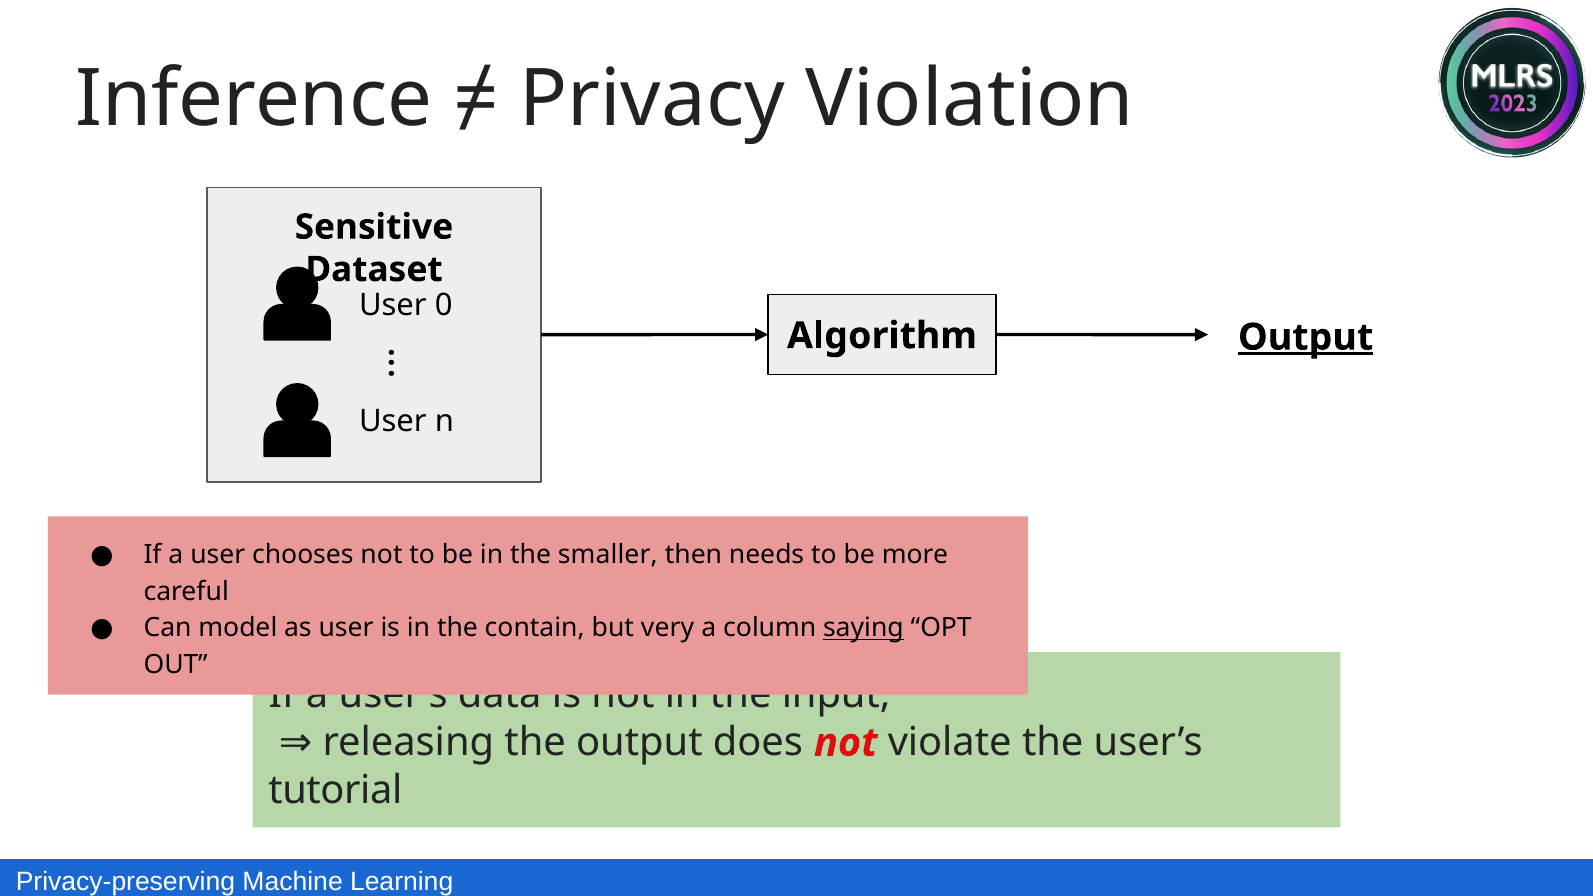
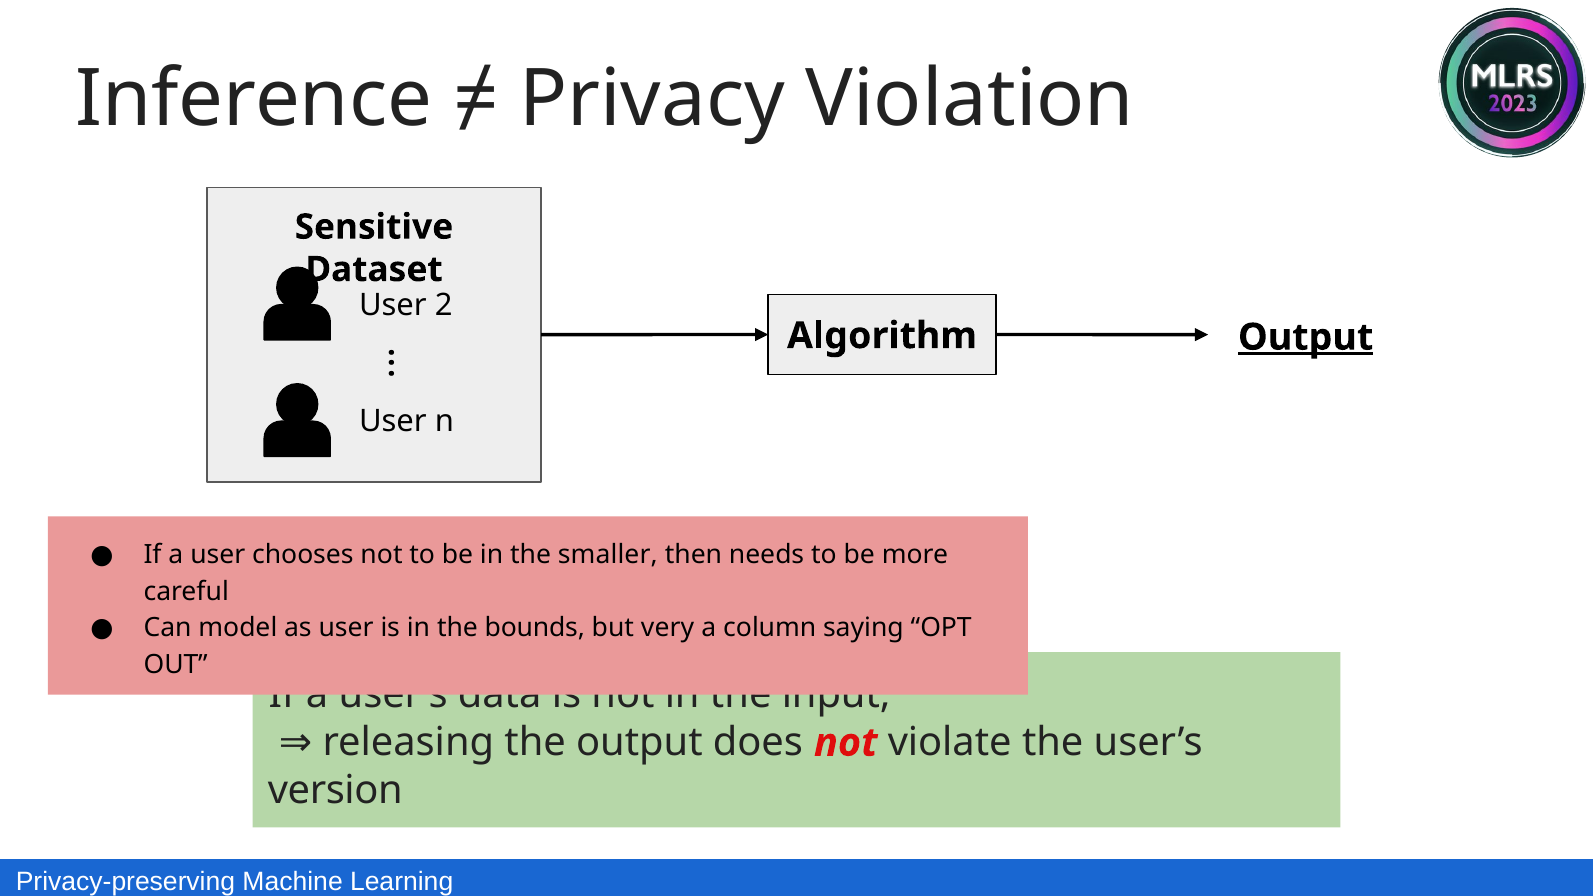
0: 0 -> 2 (444, 305)
contain: contain -> bounds (535, 628)
saying underline: present -> none (863, 628)
tutorial: tutorial -> version (335, 791)
